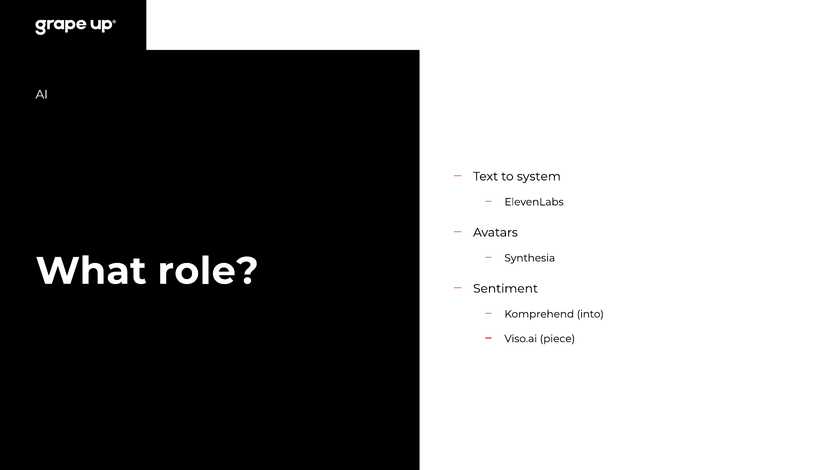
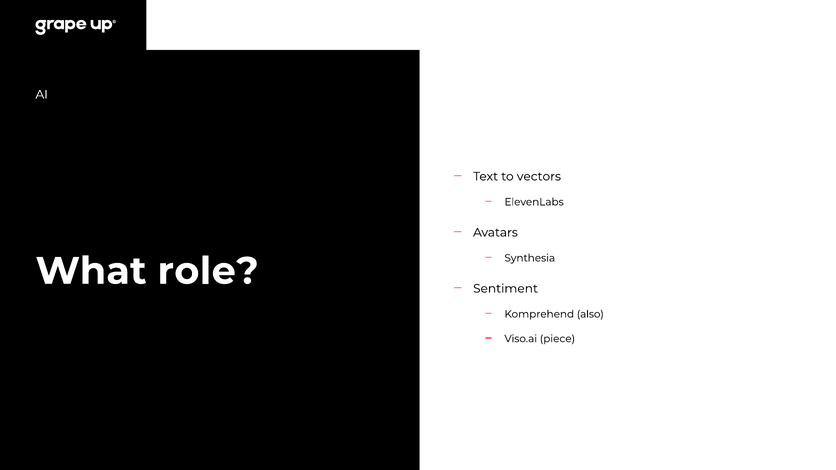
system: system -> vectors (539, 177)
into: into -> also (590, 314)
